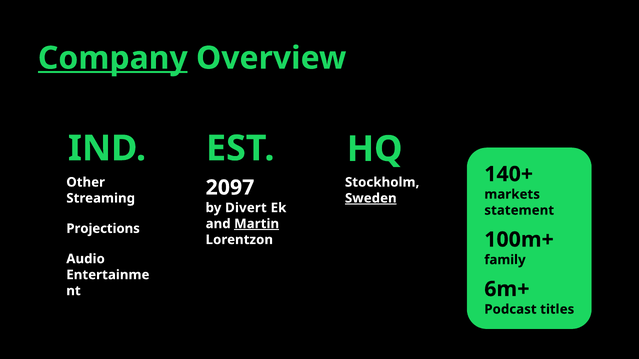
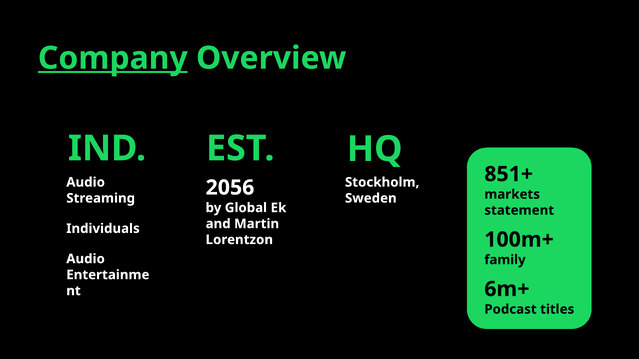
140+: 140+ -> 851+ (509, 174)
Other: Other -> Audio (86, 182)
2097: 2097 -> 2056 (230, 188)
Sweden underline: present -> none (371, 198)
Divert: Divert -> Global (246, 208)
Martin underline: present -> none (257, 224)
Projections: Projections -> Individuals (103, 229)
